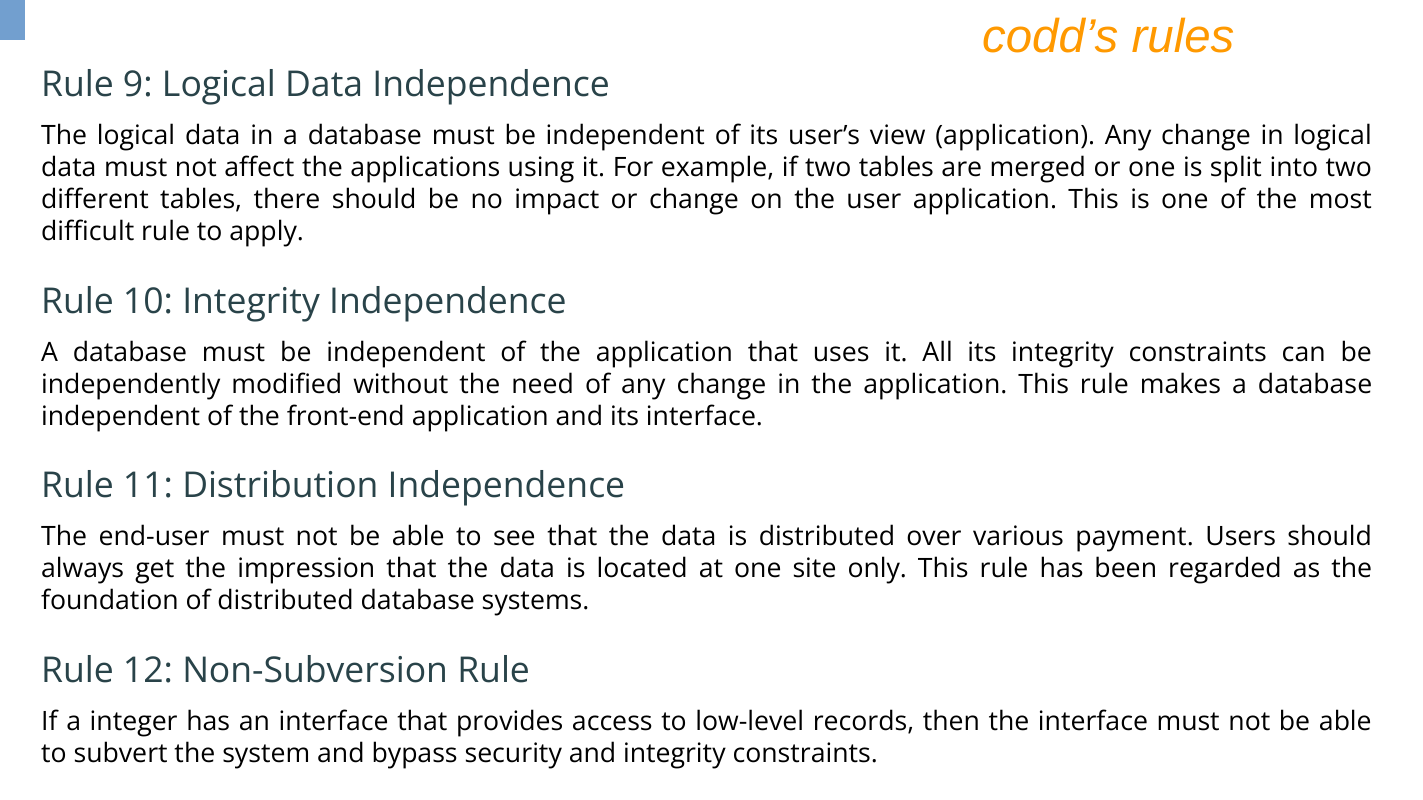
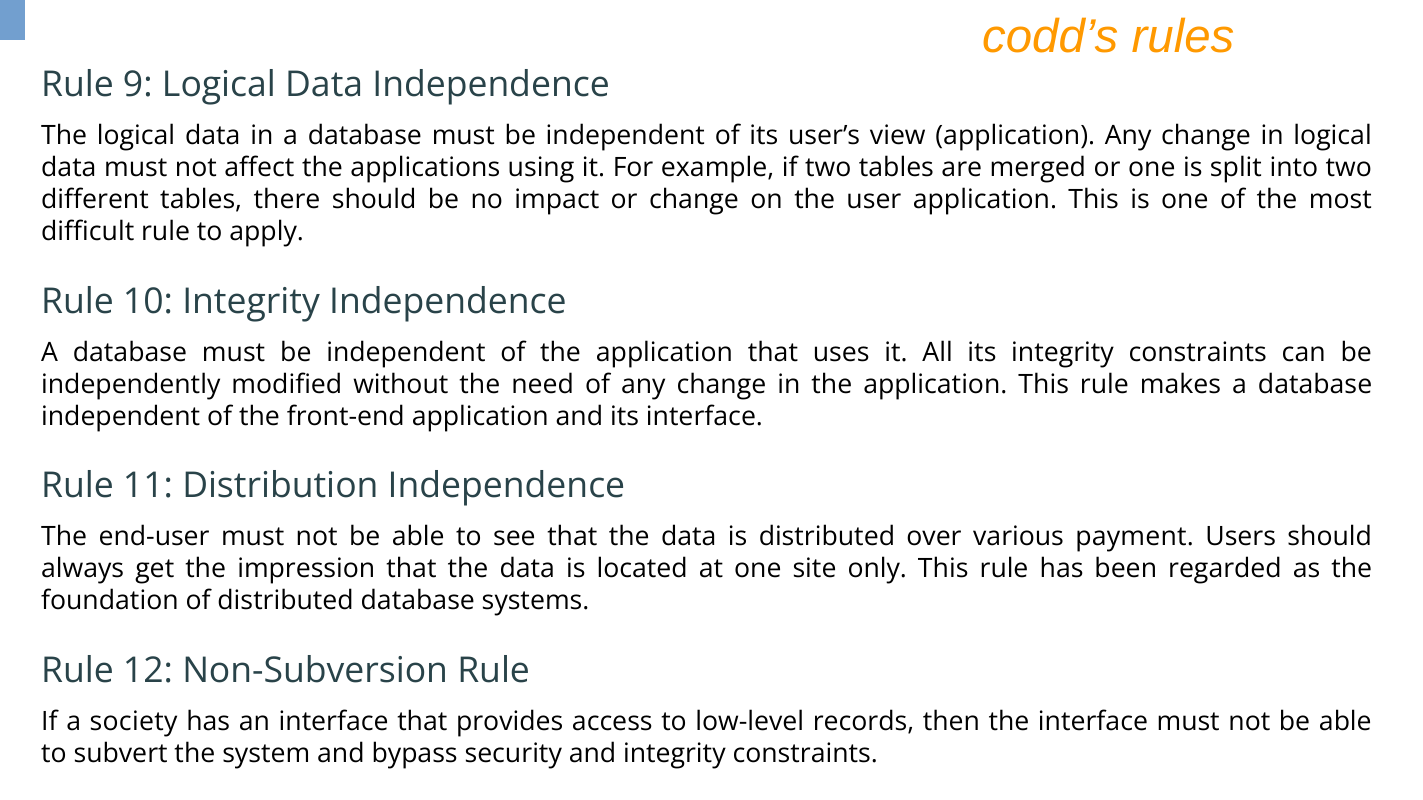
integer: integer -> society (134, 722)
